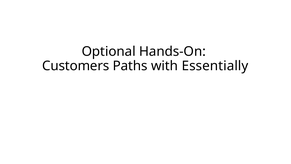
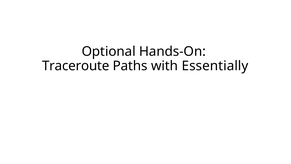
Customers: Customers -> Traceroute (76, 66)
